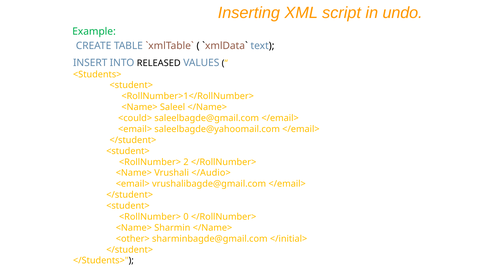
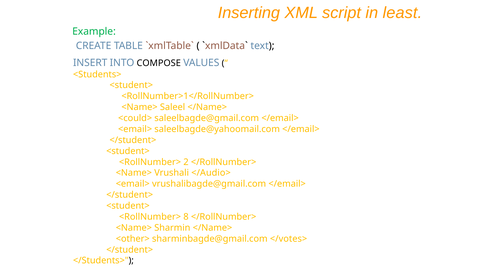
undo: undo -> least (402, 13)
RELEASED: RELEASED -> COMPOSE (159, 63)
0: 0 -> 8 (186, 217)
</initial>: </initial> -> </votes> (289, 239)
